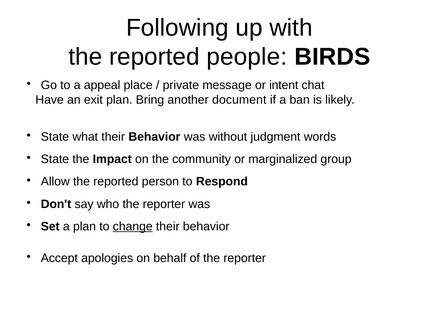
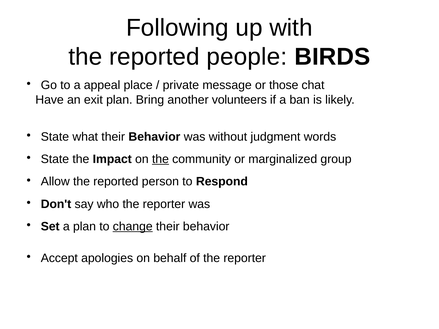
intent: intent -> those (284, 85)
document: document -> volunteers (239, 100)
the underline: none -> present (160, 159)
